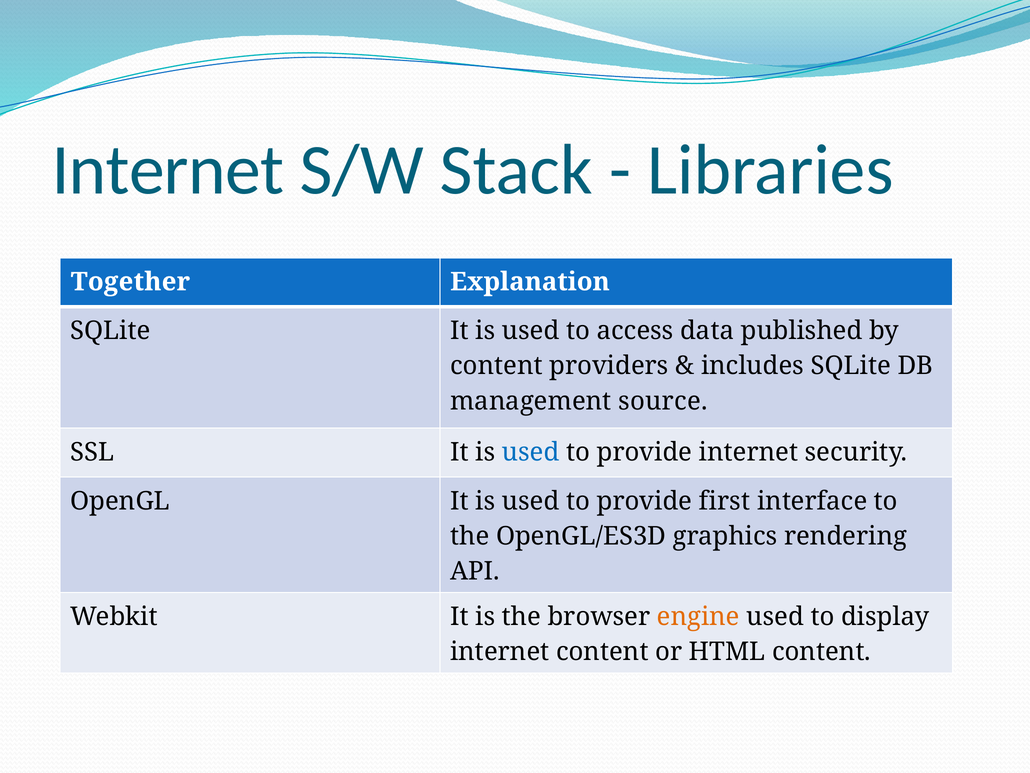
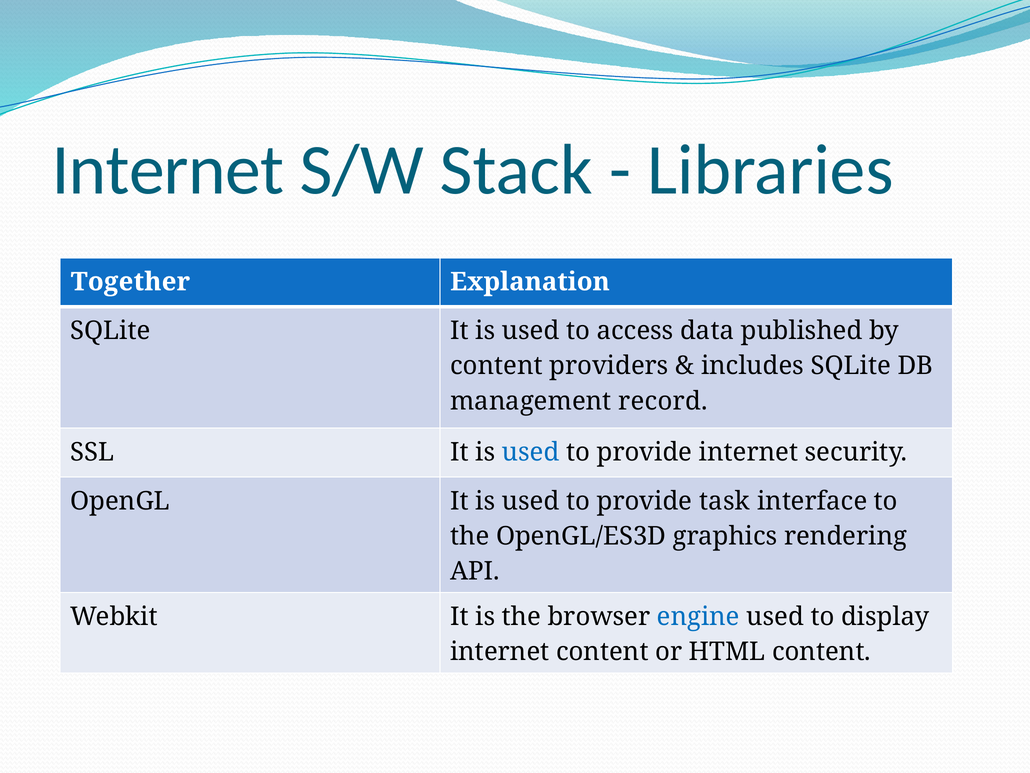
source: source -> record (663, 401)
first: first -> task (725, 501)
engine colour: orange -> blue (698, 616)
